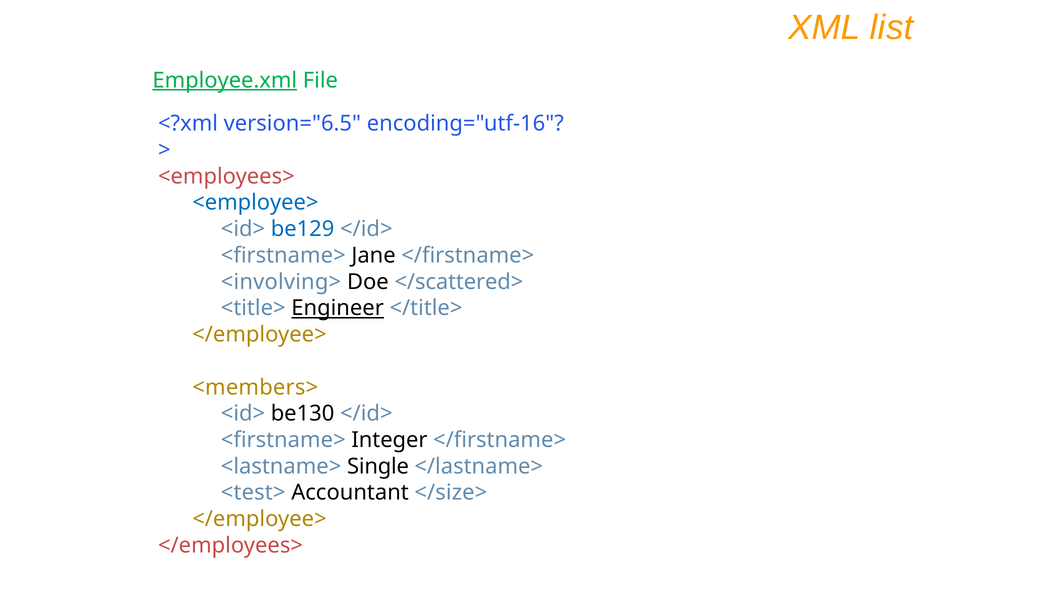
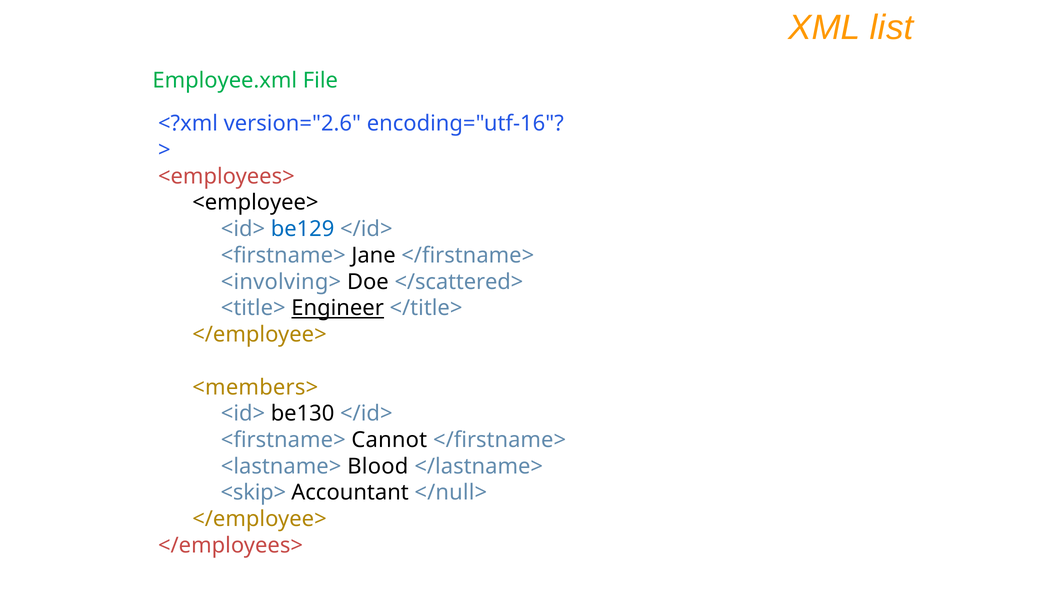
Employee.xml underline: present -> none (225, 80)
version="6.5: version="6.5 -> version="2.6 (292, 124)
<employee> colour: blue -> black (255, 203)
Integer: Integer -> Cannot (389, 440)
Single: Single -> Blood (378, 466)
<test>: <test> -> <skip> (253, 493)
</size>: </size> -> </null> (451, 493)
